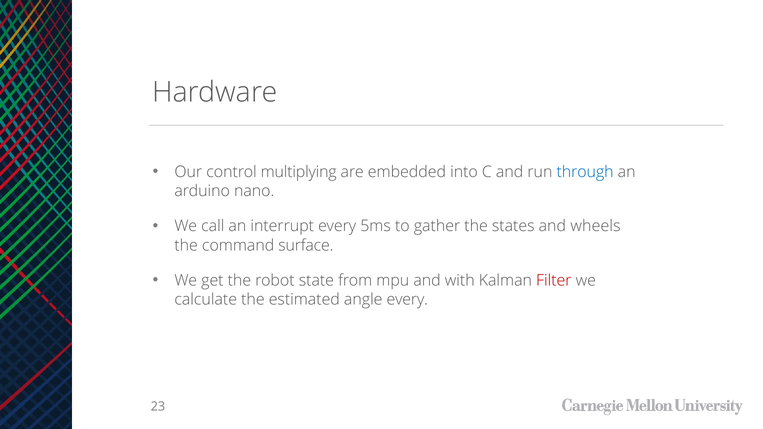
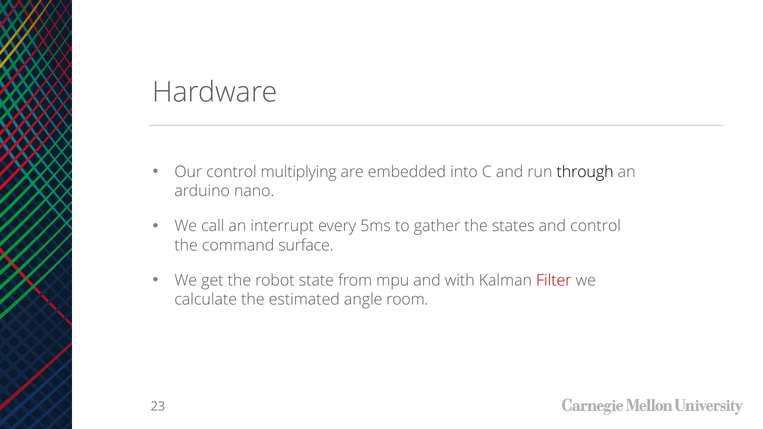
through colour: blue -> black (585, 172)
and wheels: wheels -> control (596, 226)
angle every: every -> room (407, 300)
